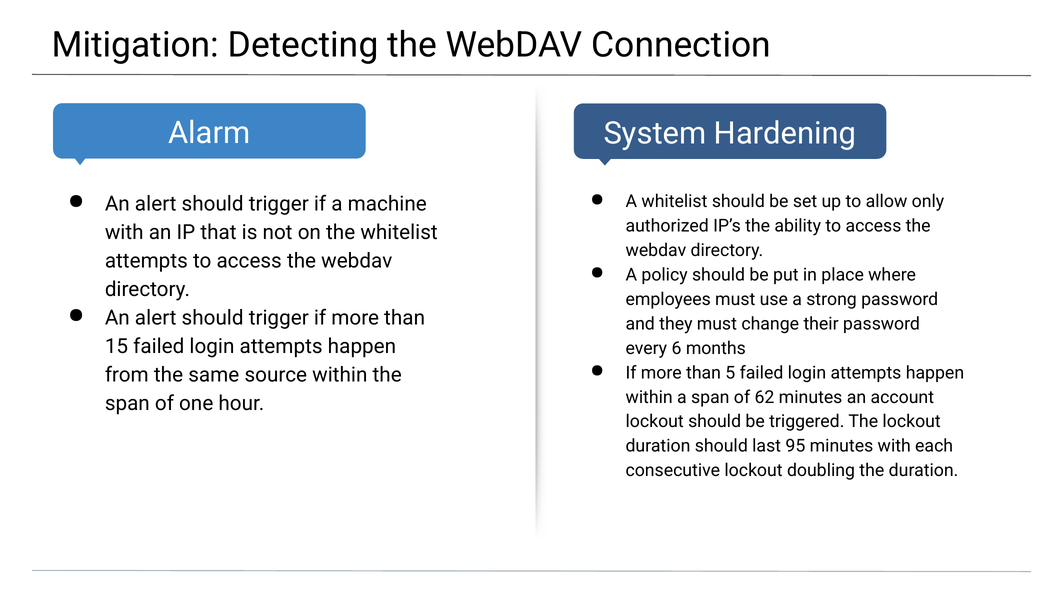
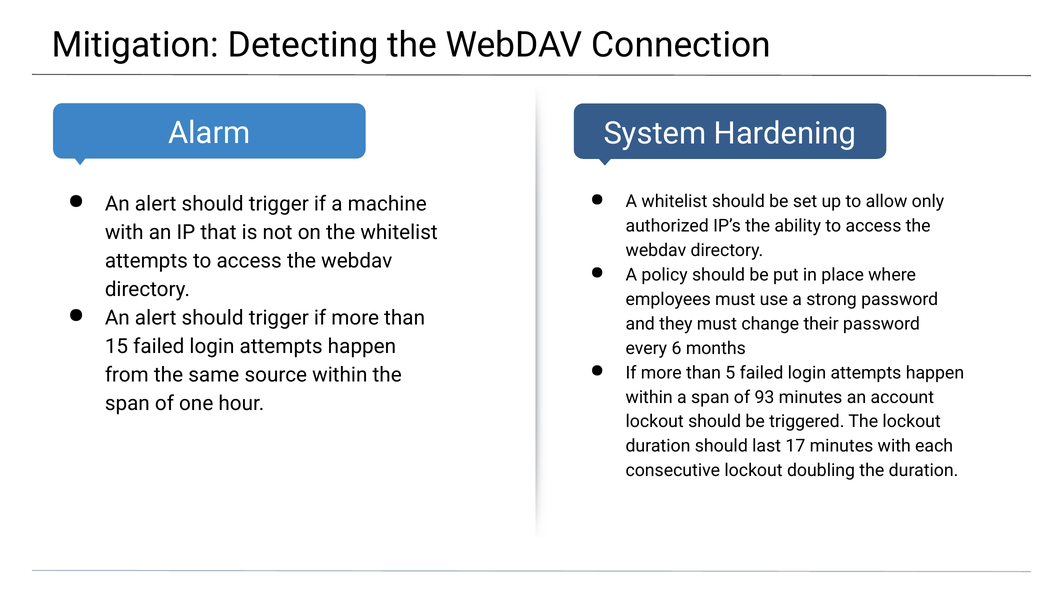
62: 62 -> 93 (764, 397)
95: 95 -> 17 (795, 446)
